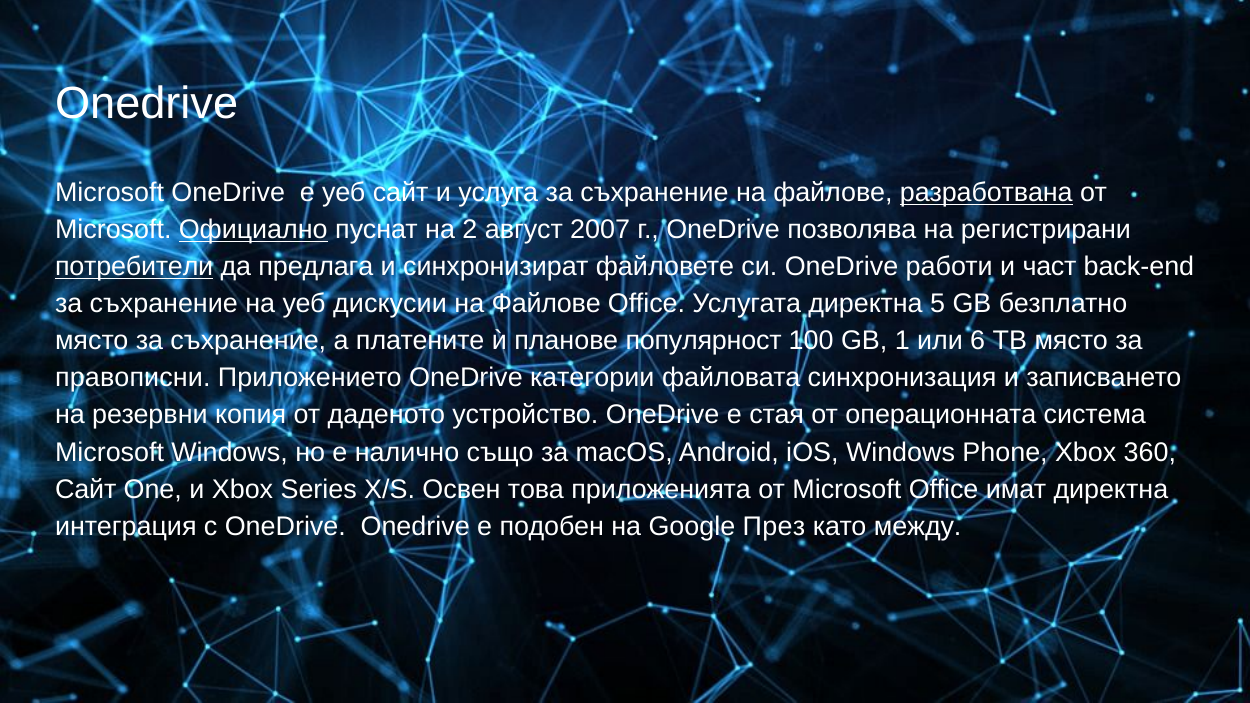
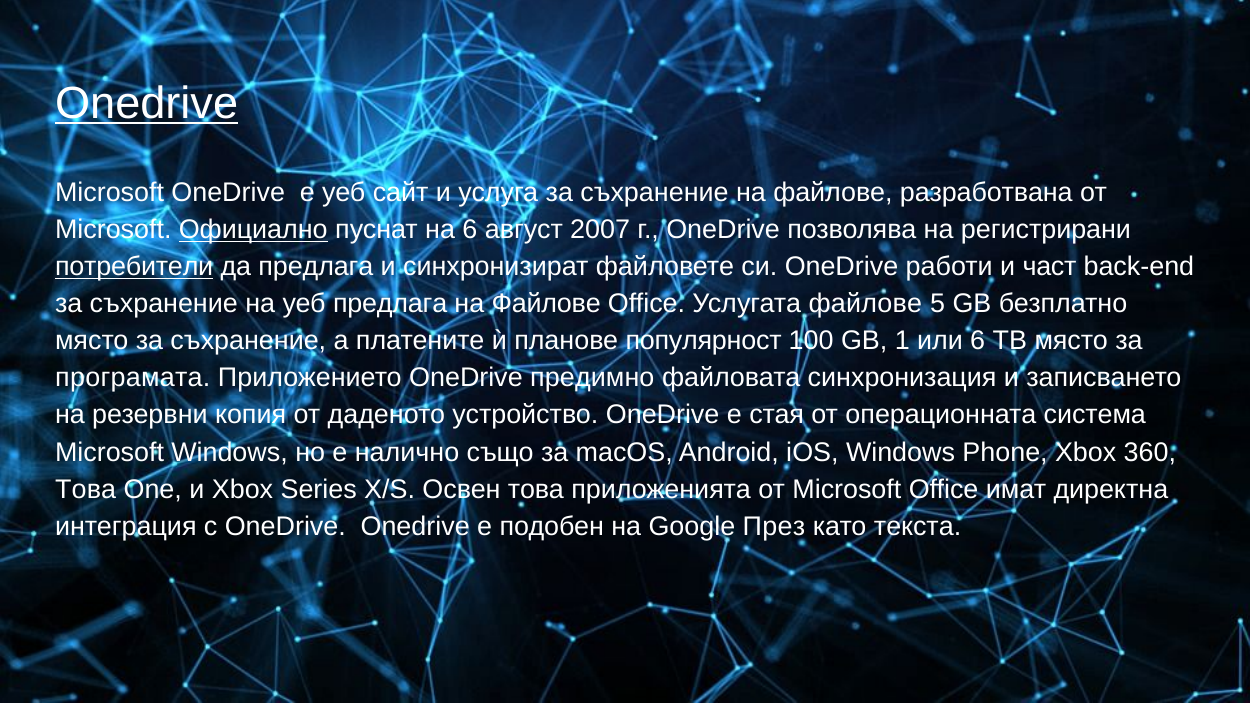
Onedrive underline: none -> present (147, 104)
разработвана underline: present -> none (986, 193)
на 2: 2 -> 6 (470, 230)
уеб дискусии: дискусии -> предлага (390, 304)
Услугата директна: директна -> файлове (865, 304)
правописни: правописни -> програмата (133, 378)
категории: категории -> предимно (592, 378)
Сайт: Сайт -> Това (86, 489)
между: между -> текста (918, 526)
